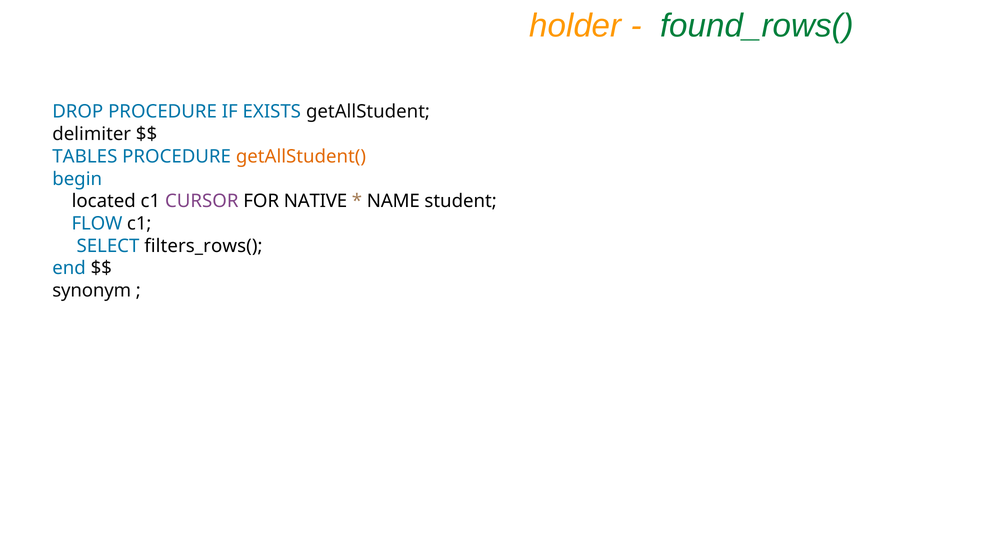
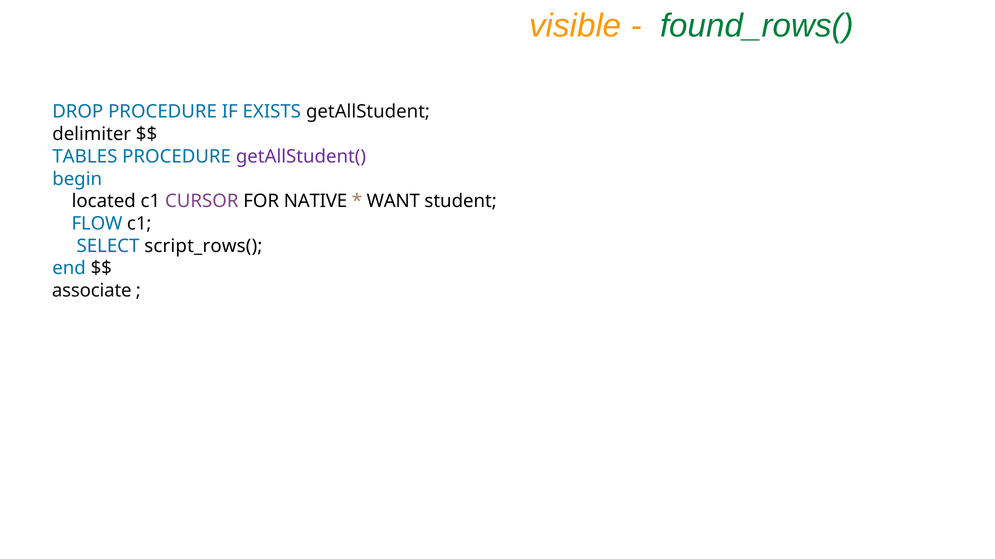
holder: holder -> visible (575, 26)
getAllStudent( colour: orange -> purple (301, 157)
NAME: NAME -> WANT (393, 201)
filters_rows(: filters_rows( -> script_rows( (203, 246)
synonym: synonym -> associate (92, 291)
